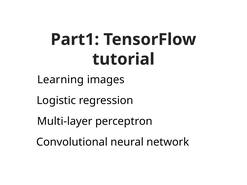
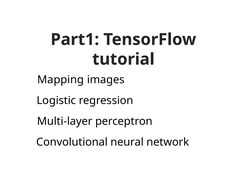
Learning: Learning -> Mapping (61, 80)
